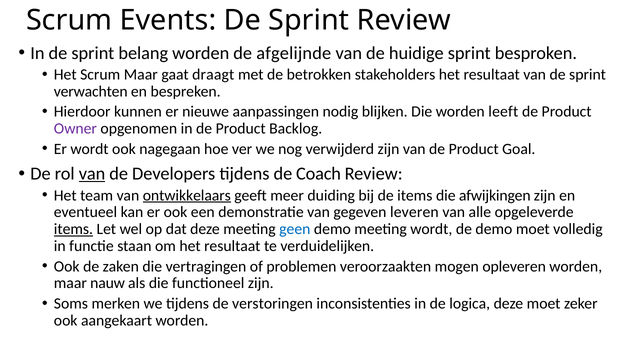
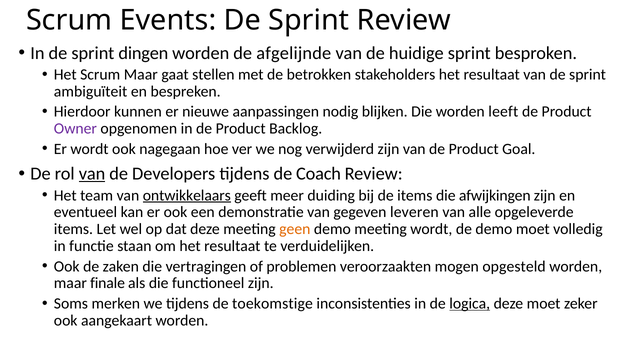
belang: belang -> dingen (143, 53)
draagt: draagt -> stellen (213, 75)
verwachten: verwachten -> ambiguïteit (91, 92)
items underline: present -> none (73, 229)
geen colour: blue -> orange (295, 229)
opleveren: opleveren -> opgesteld (514, 267)
nauw: nauw -> finale (108, 283)
verstoringen: verstoringen -> toekomstige (272, 304)
logica underline: none -> present (470, 304)
